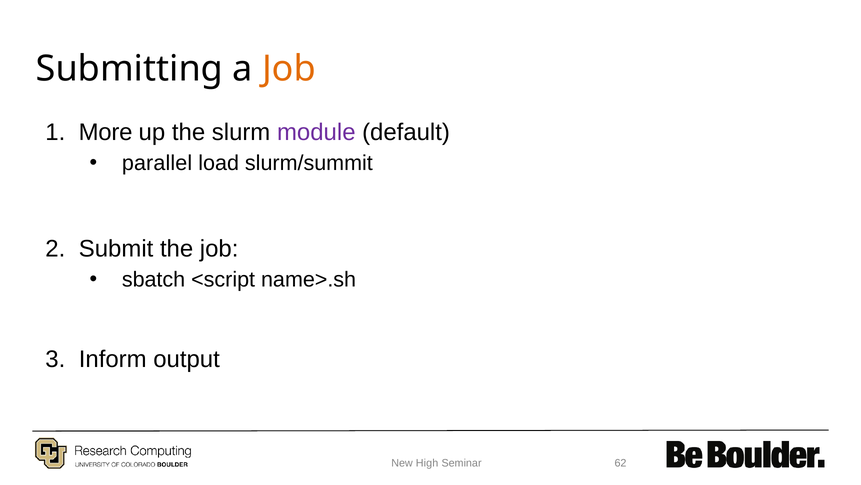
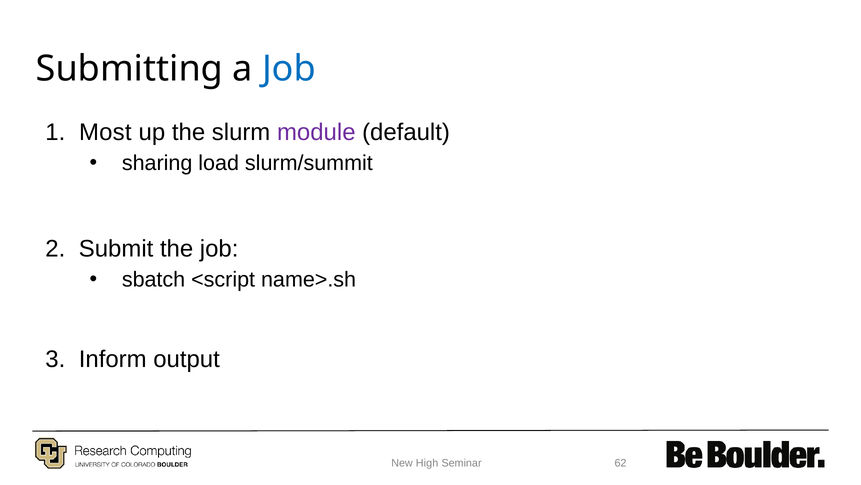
Job colour: orange -> blue (289, 69)
More: More -> Most (105, 132)
parallel: parallel -> sharing (157, 163)
